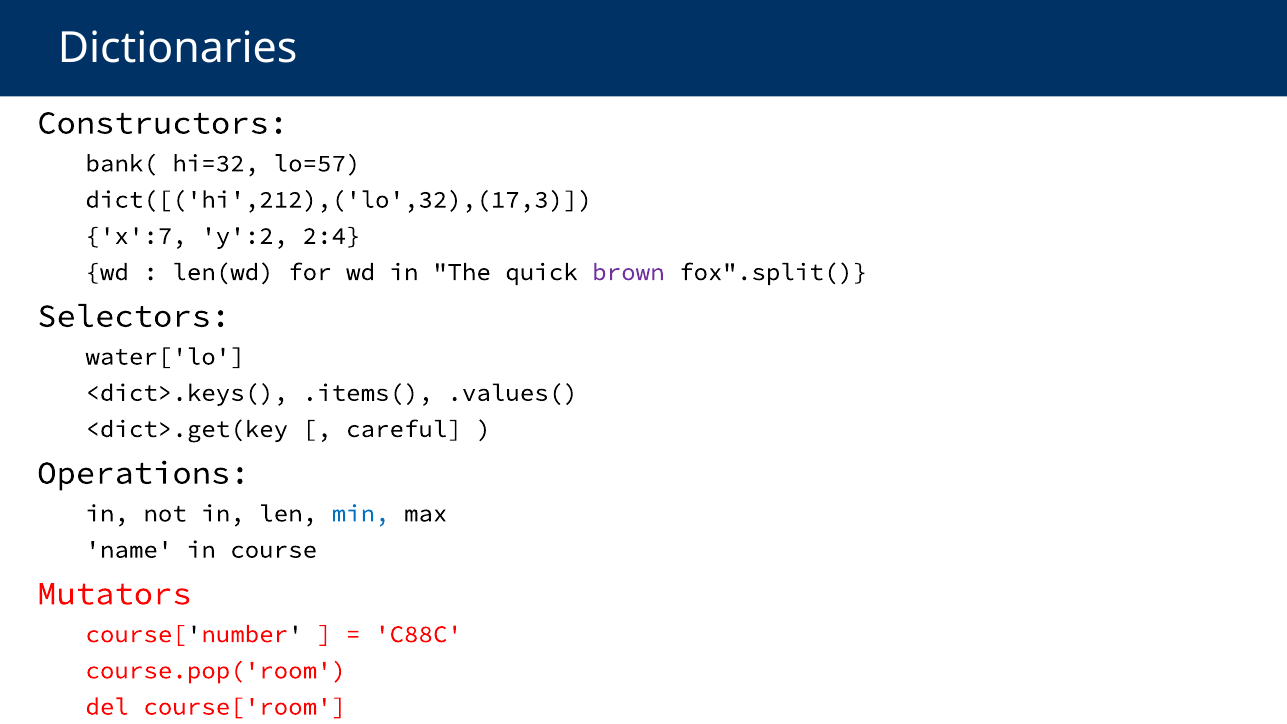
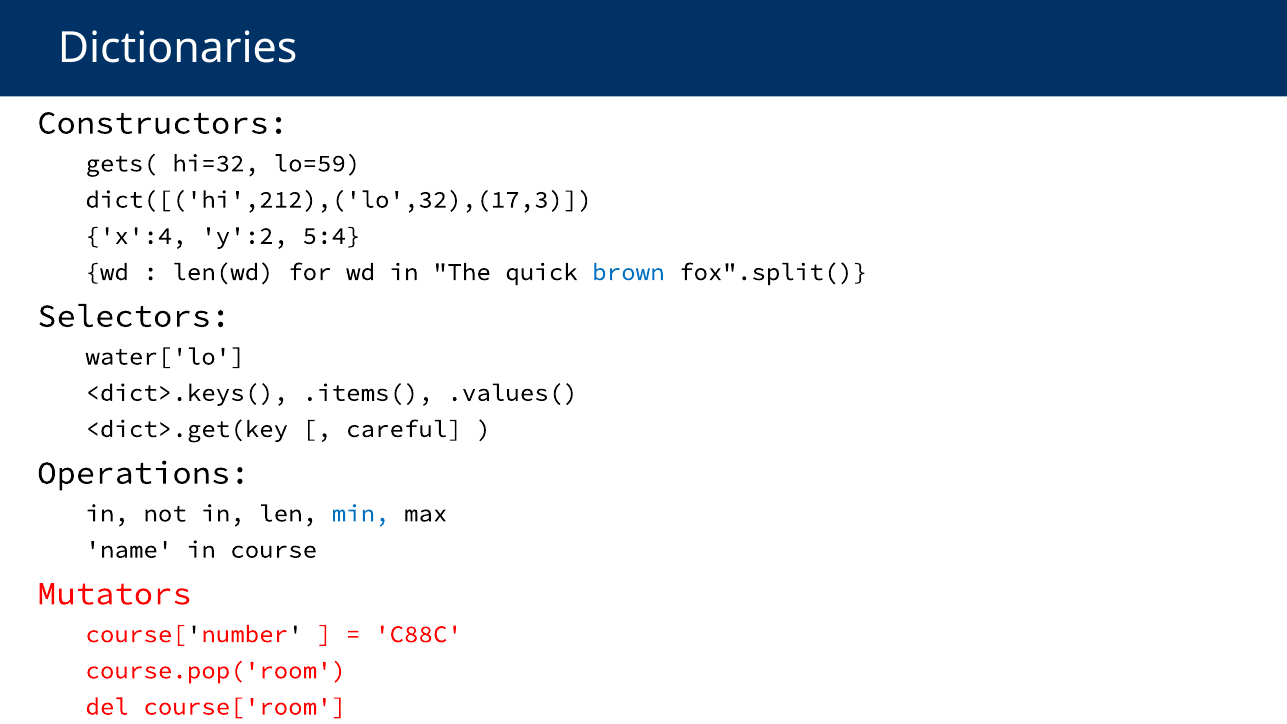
bank(: bank( -> gets( (122, 163)
lo=57: lo=57 -> lo=59 (317, 163)
x':7: x':7 -> x':4 (136, 236)
2:4: 2:4 -> 5:4 (332, 236)
brown colour: purple -> blue (628, 272)
